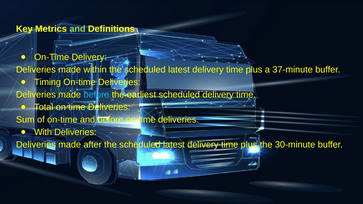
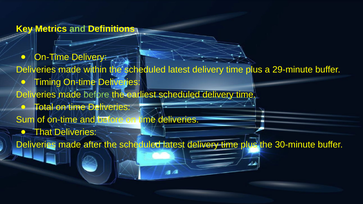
37-minute: 37-minute -> 29-minute (293, 70)
before colour: light blue -> light green (96, 95)
With: With -> That (43, 132)
